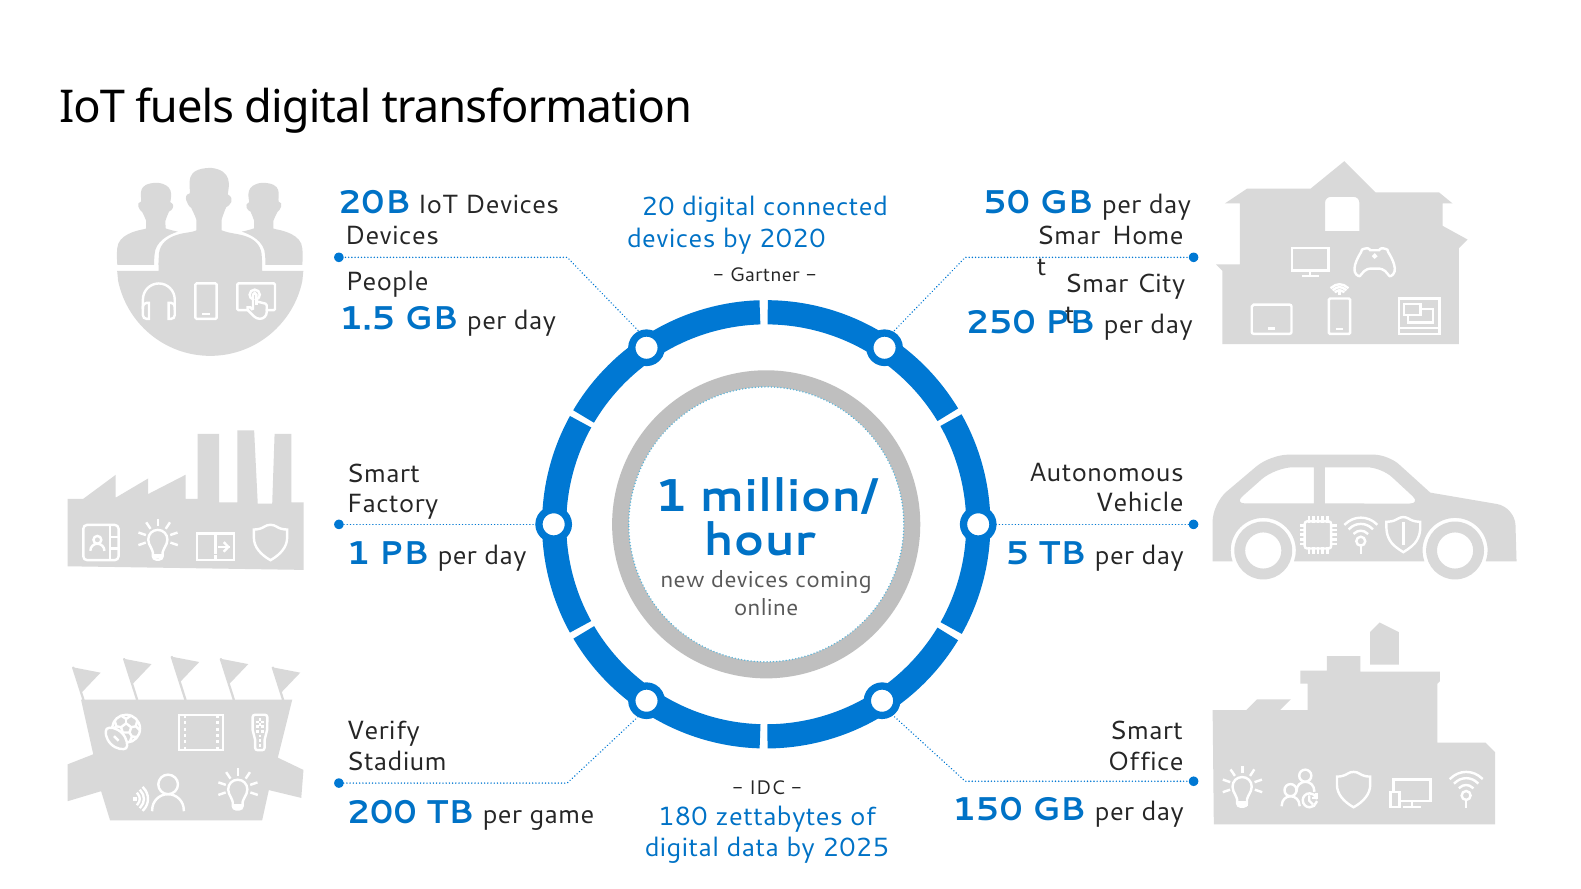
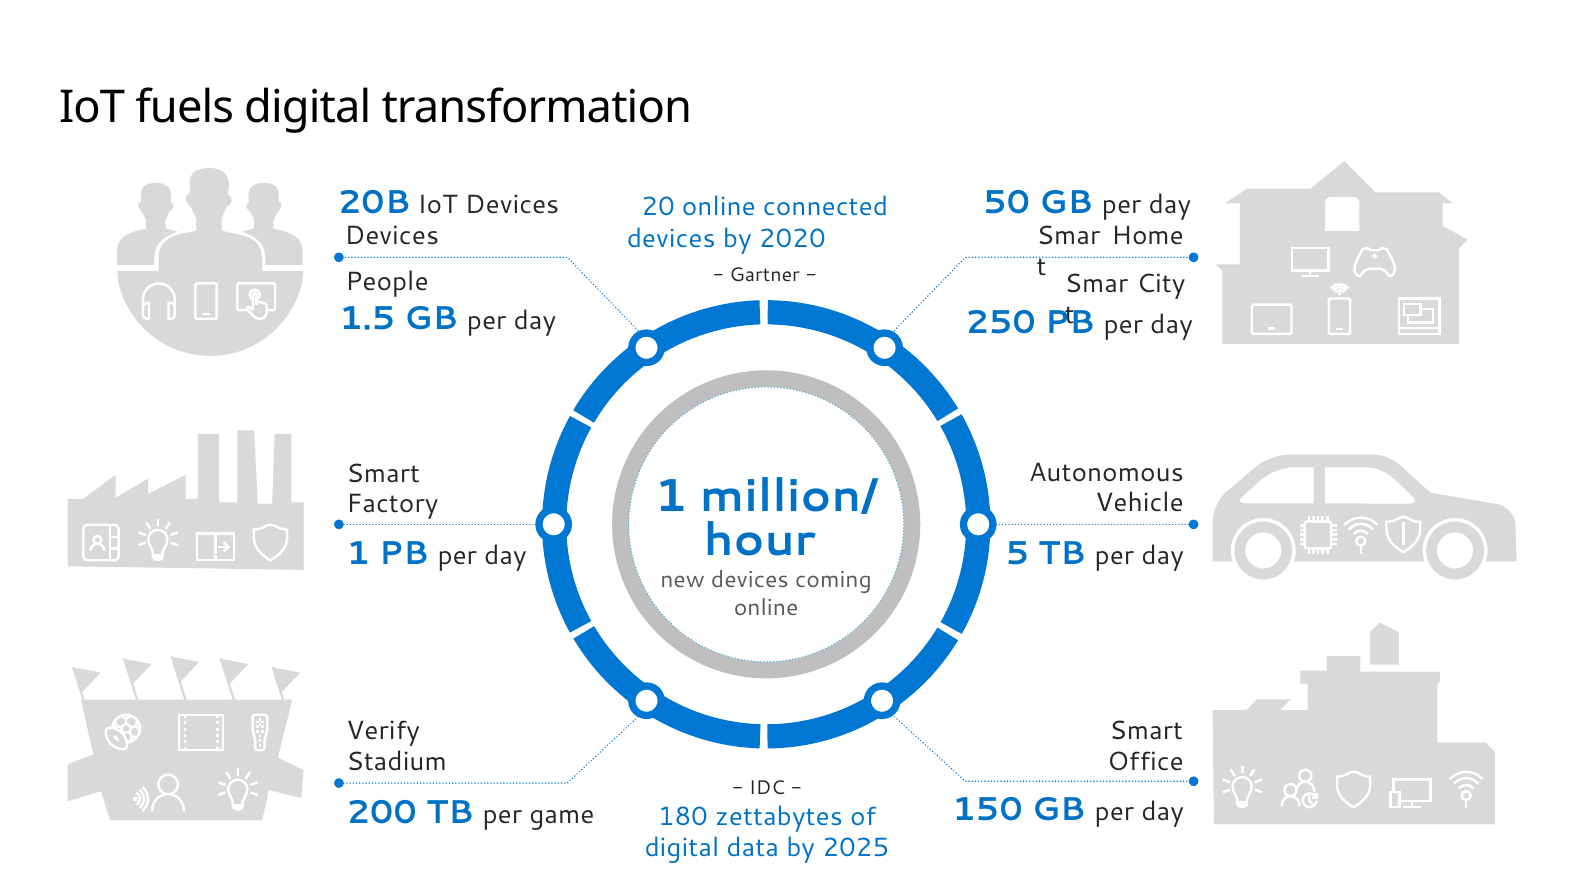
20 digital: digital -> online (719, 207)
